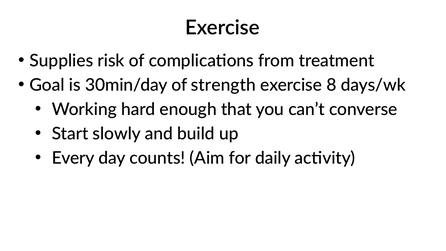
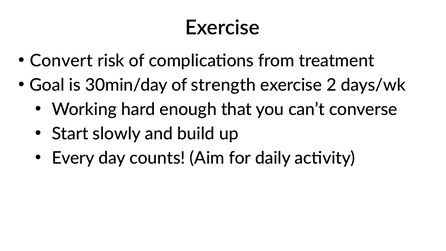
Supplies: Supplies -> Convert (61, 61)
8: 8 -> 2 (331, 85)
